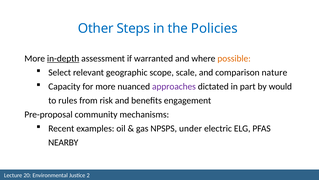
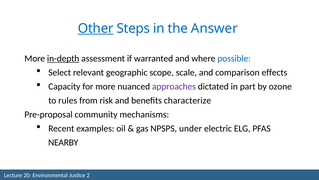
Other underline: none -> present (96, 28)
Policies: Policies -> Answer (214, 28)
possible colour: orange -> blue (234, 58)
nature: nature -> effects (274, 72)
would: would -> ozone (280, 86)
engagement: engagement -> characterize (187, 100)
